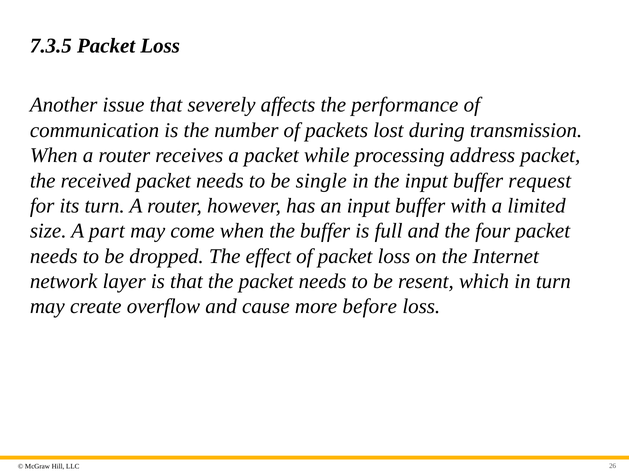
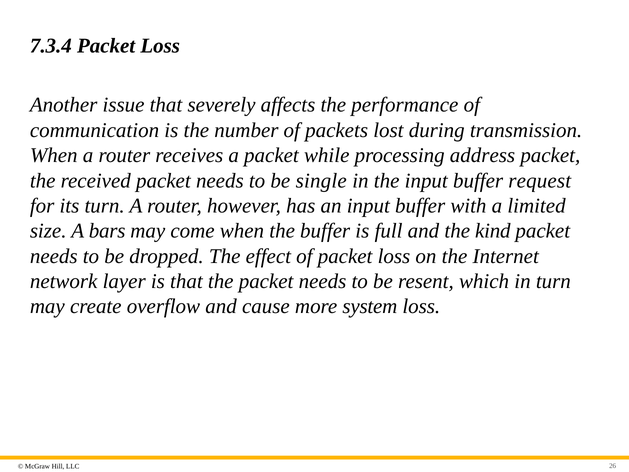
7.3.5: 7.3.5 -> 7.3.4 (51, 46)
part: part -> bars (107, 231)
four: four -> kind (493, 231)
before: before -> system (370, 306)
